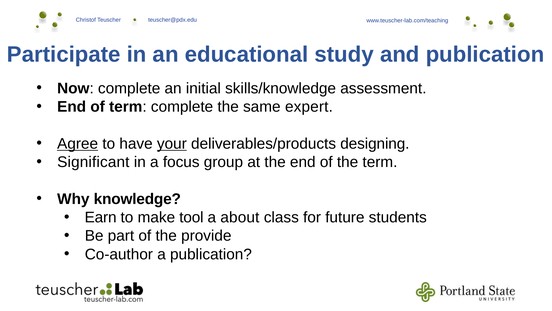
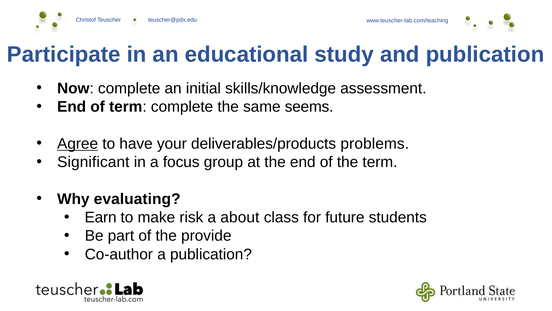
expert: expert -> seems (309, 107)
your underline: present -> none (172, 144)
designing: designing -> problems (375, 144)
knowledge: knowledge -> evaluating (137, 199)
tool: tool -> risk (191, 217)
